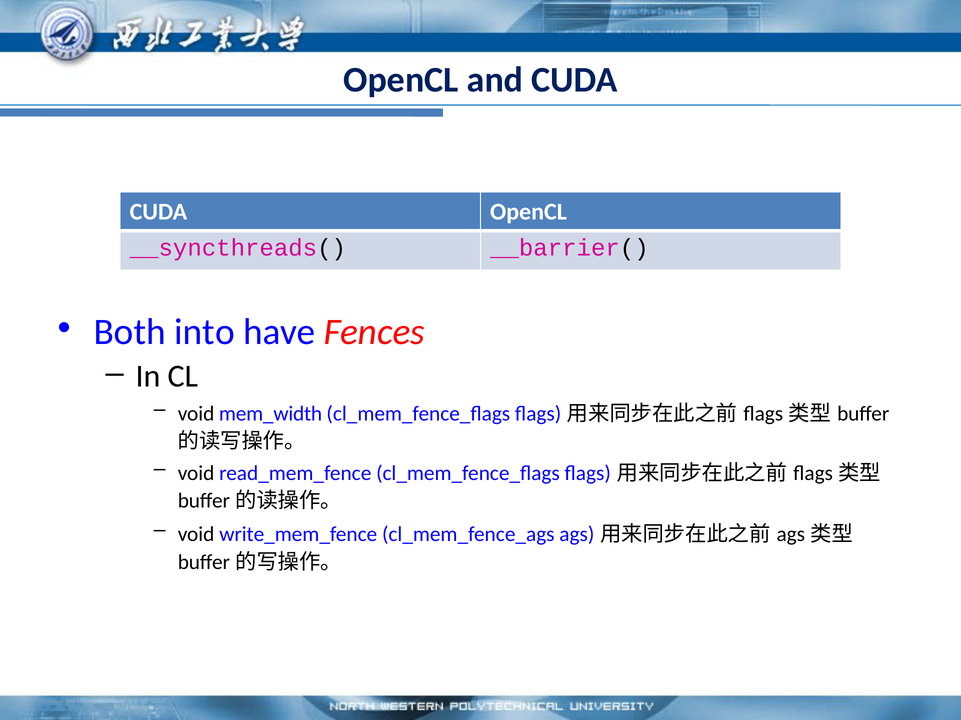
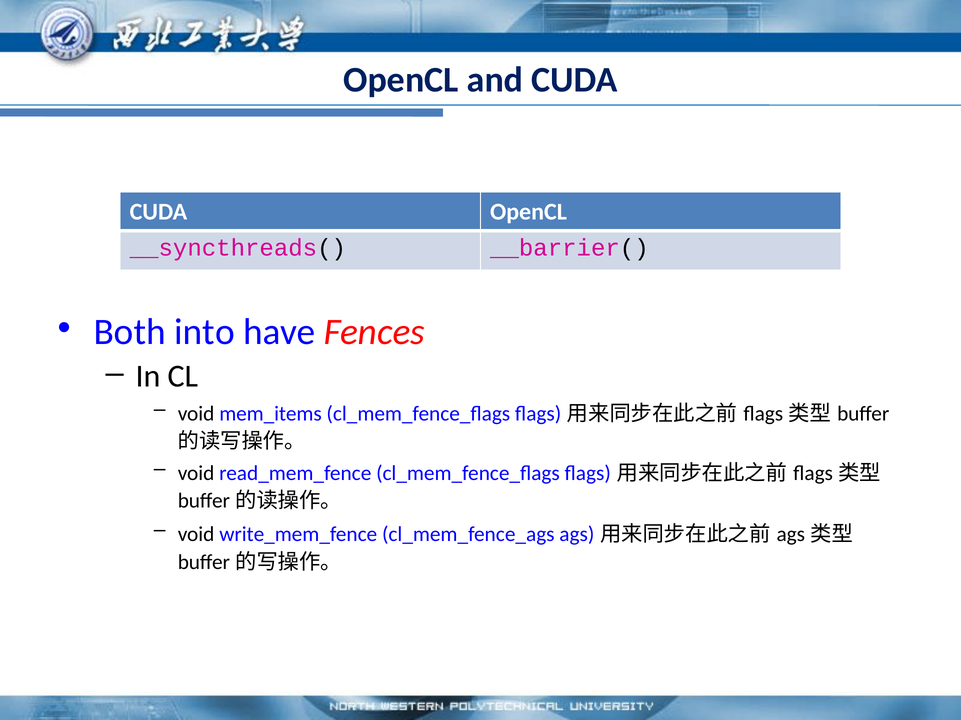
mem_width: mem_width -> mem_items (271, 414)
